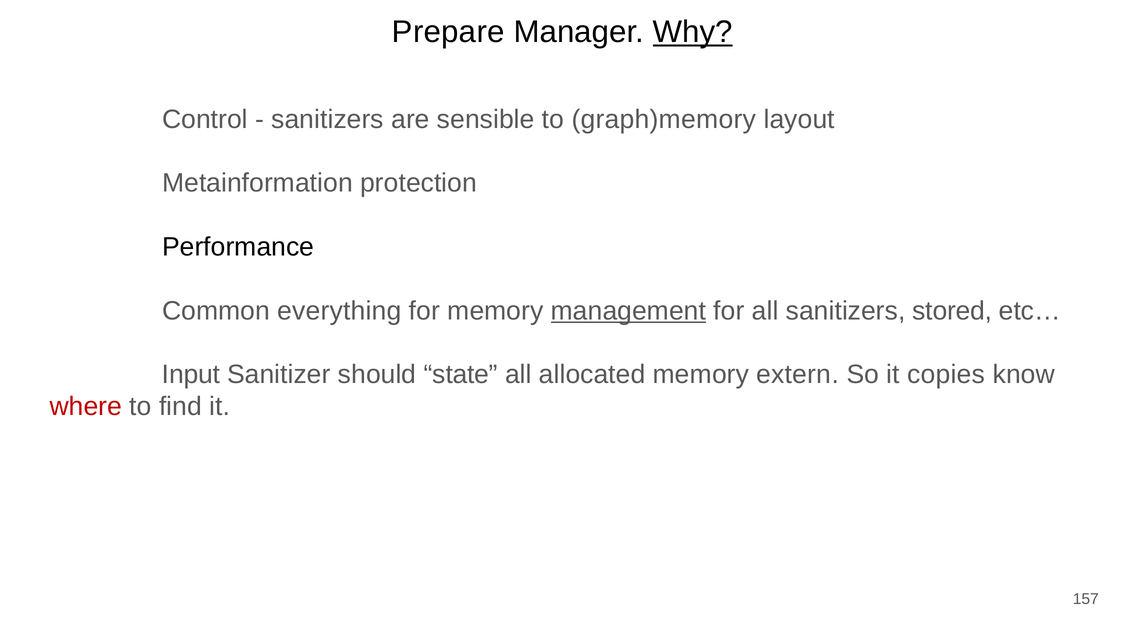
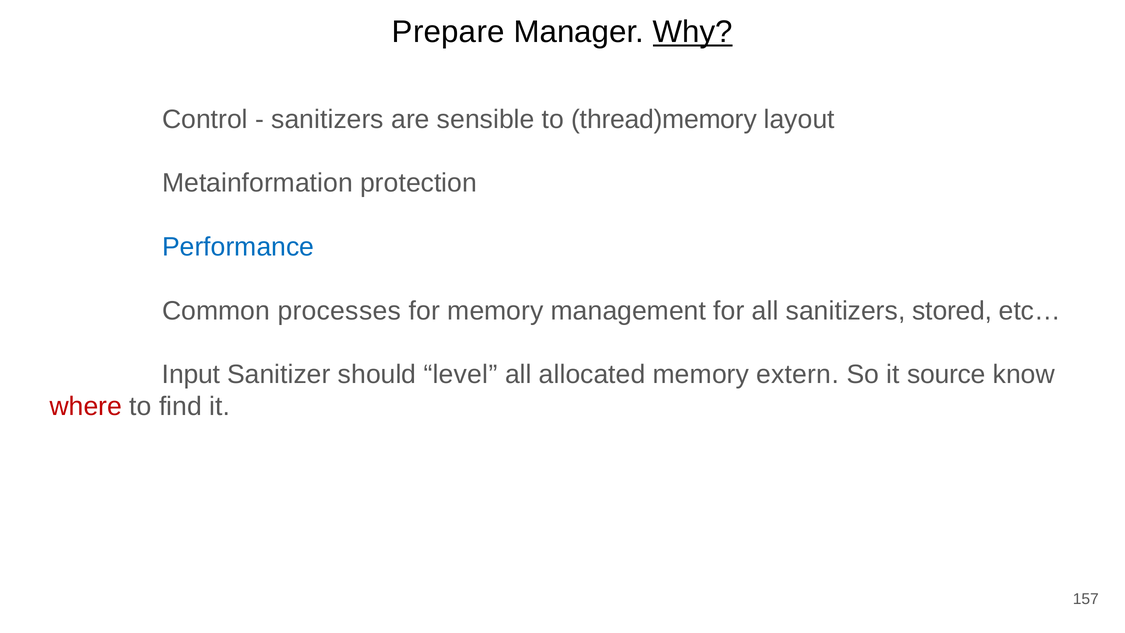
graph)memory: graph)memory -> thread)memory (664, 119)
Performance colour: black -> blue (238, 247)
everything: everything -> processes (339, 311)
management underline: present -> none (628, 311)
state: state -> level (461, 374)
copies: copies -> source (946, 374)
